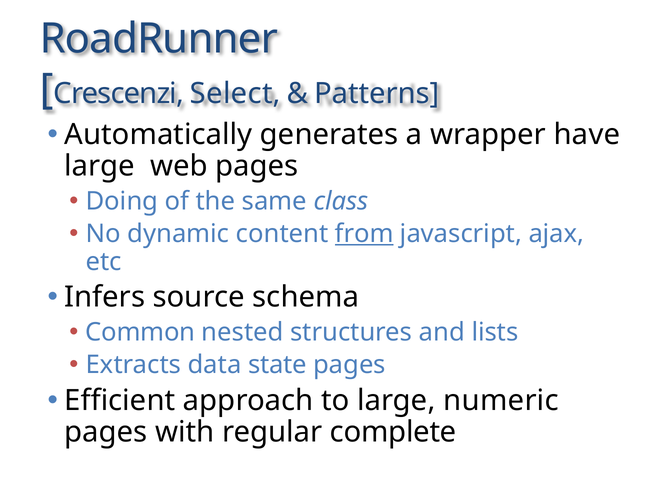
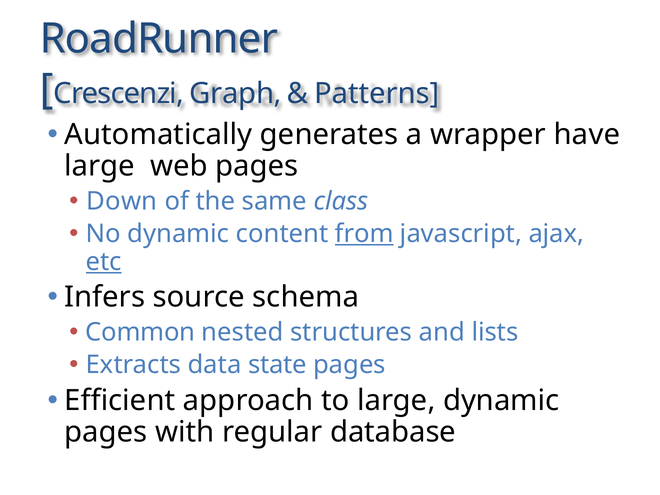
Select: Select -> Graph (236, 94)
Doing: Doing -> Down (122, 201)
etc underline: none -> present (104, 262)
large numeric: numeric -> dynamic (501, 401)
complete: complete -> database (393, 432)
